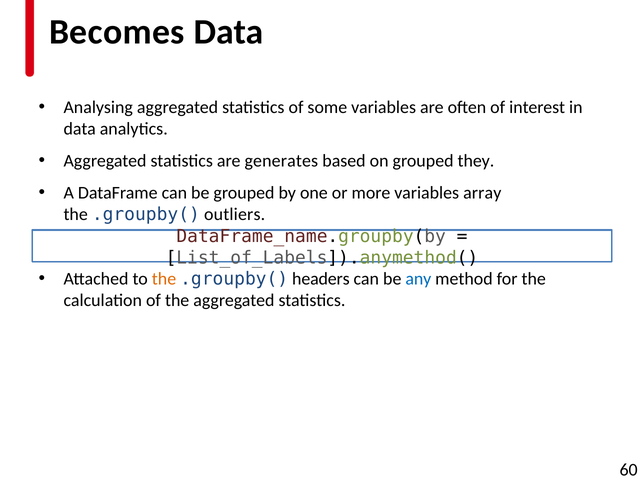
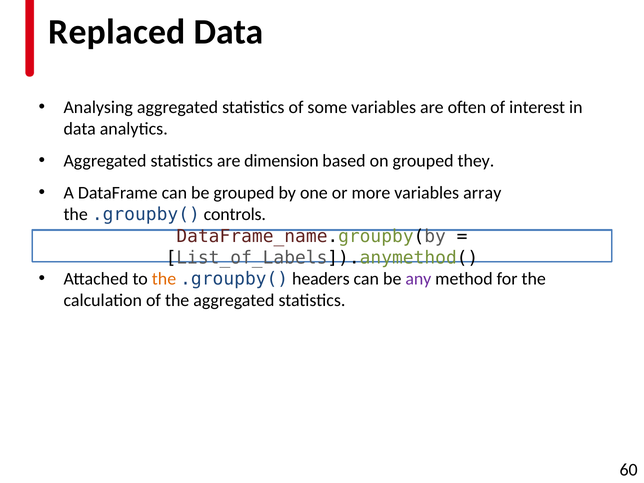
Becomes: Becomes -> Replaced (117, 32)
generates: generates -> dimension (281, 161)
outliers: outliers -> controls (235, 214)
any colour: blue -> purple (418, 279)
